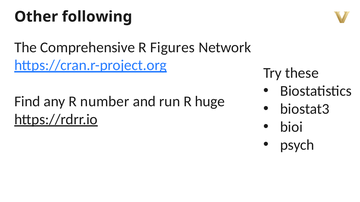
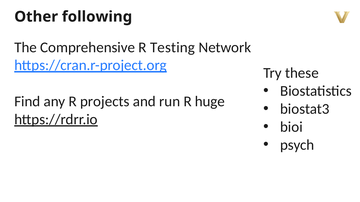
Figures: Figures -> Testing (172, 47)
number: number -> projects (105, 102)
